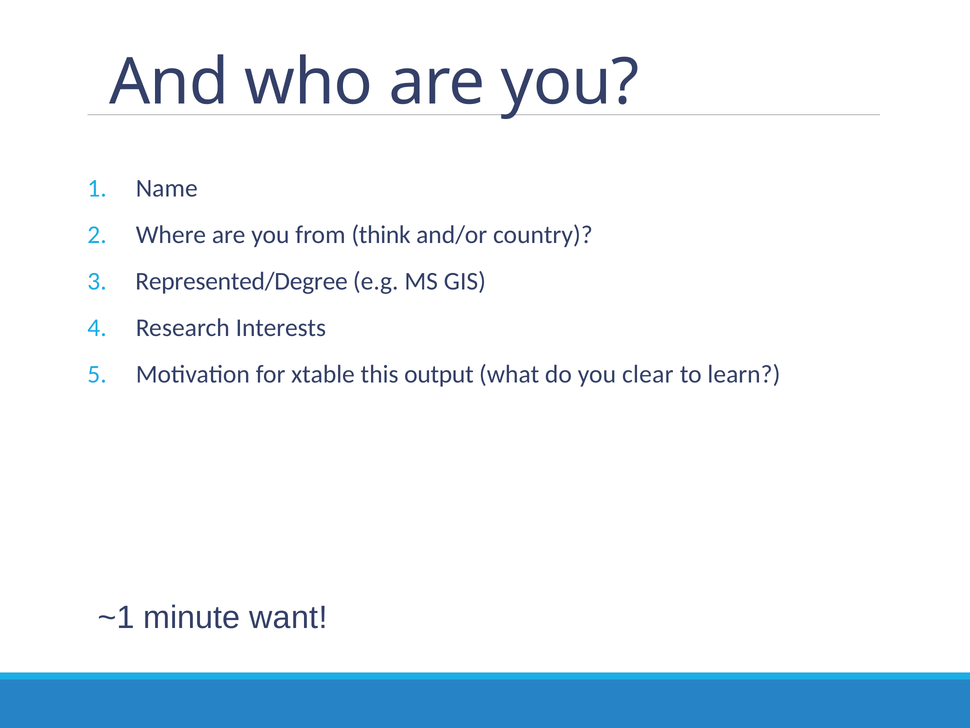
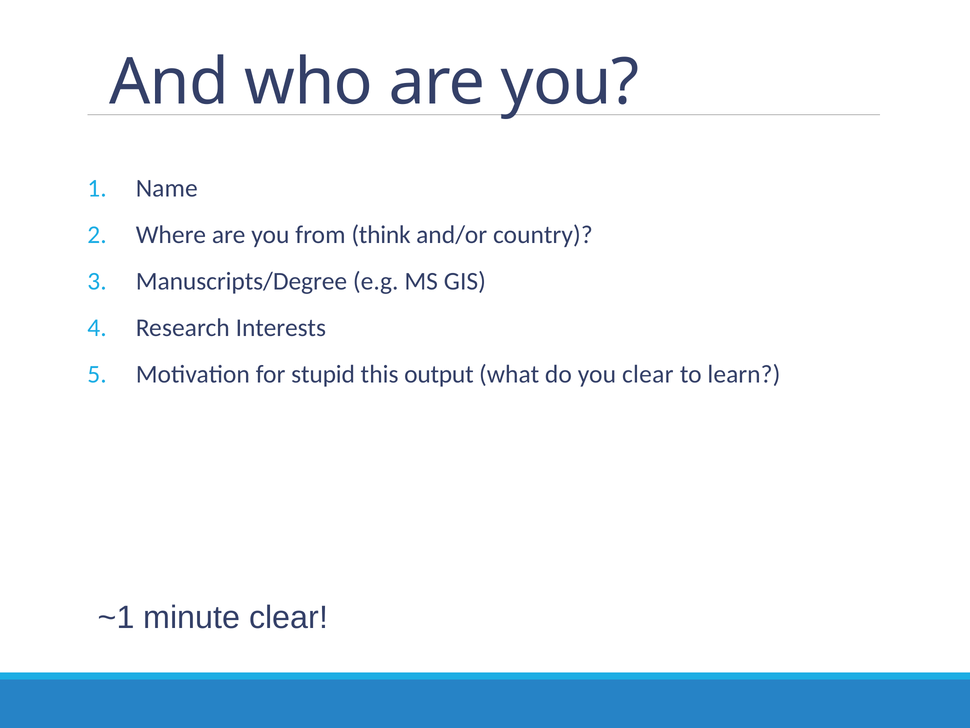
Represented/Degree: Represented/Degree -> Manuscripts/Degree (241, 281)
xtable: xtable -> stupid (323, 374)
minute want: want -> clear (289, 617)
